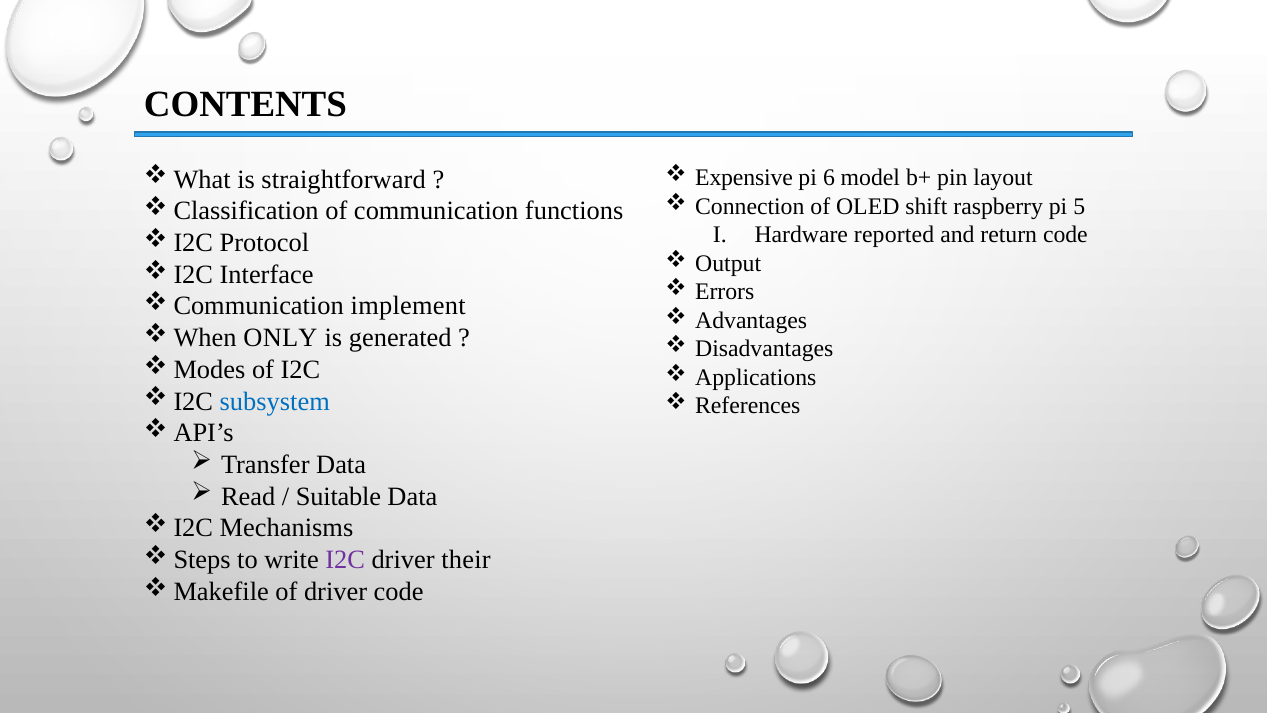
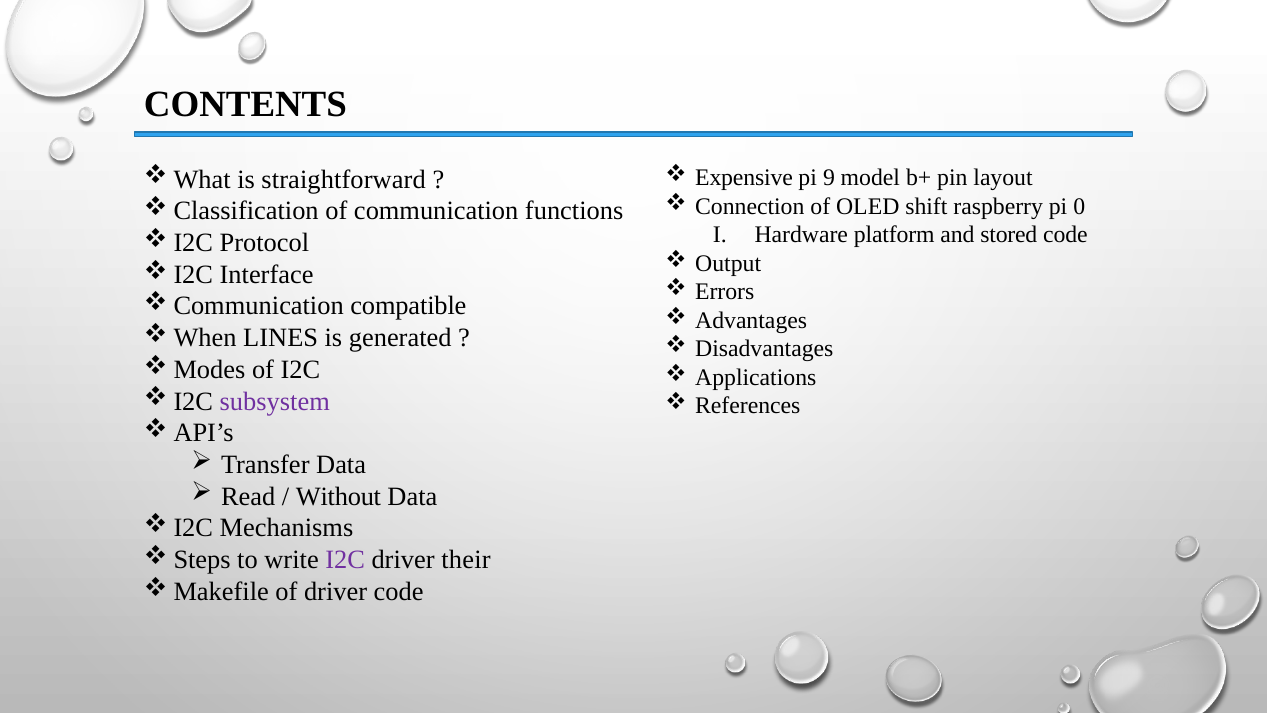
6: 6 -> 9 (829, 178)
5: 5 -> 0 (1079, 206)
reported: reported -> platform (894, 235)
return: return -> stored (1009, 235)
implement: implement -> compatible (408, 306)
ONLY: ONLY -> LINES (281, 338)
subsystem colour: blue -> purple (275, 401)
Suitable: Suitable -> Without (338, 496)
